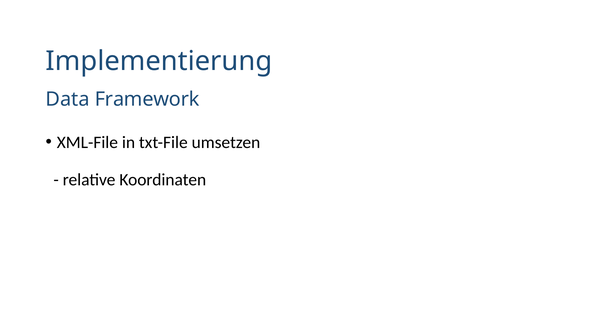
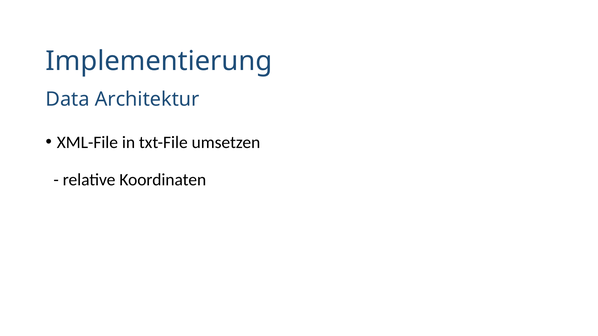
Framework: Framework -> Architektur (147, 99)
